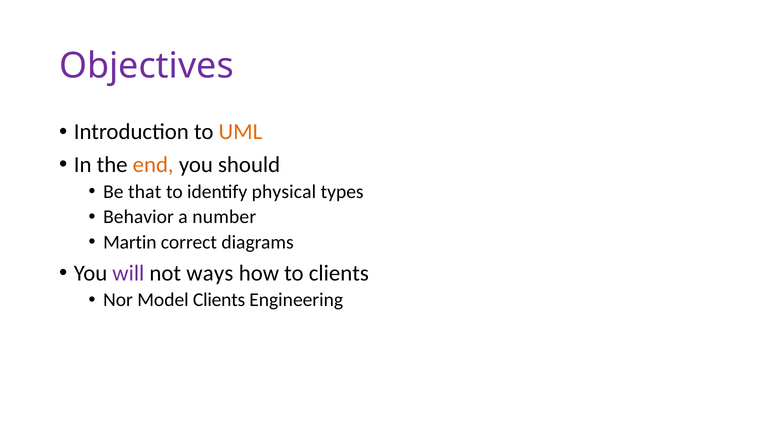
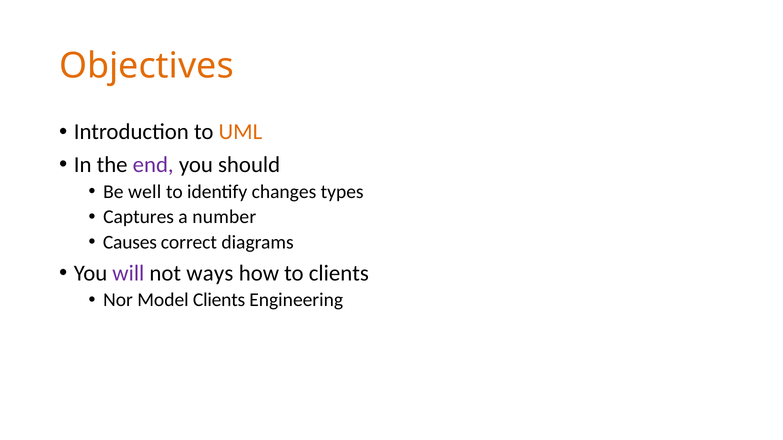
Objectives colour: purple -> orange (146, 66)
end colour: orange -> purple (153, 165)
that: that -> well (145, 192)
physical: physical -> changes (284, 192)
Behavior: Behavior -> Captures (139, 217)
Martin: Martin -> Causes (130, 242)
